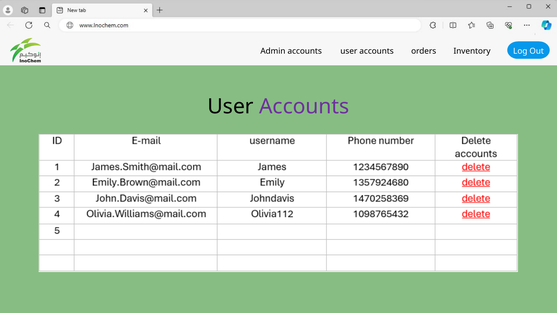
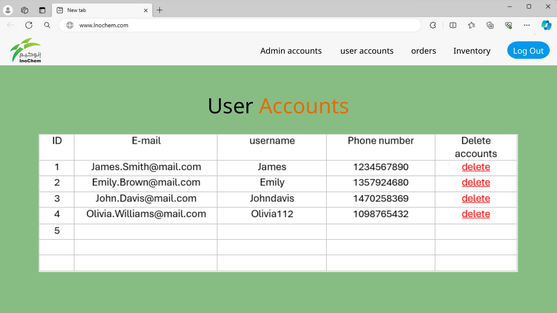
Accounts colour: purple -> orange (304, 107)
